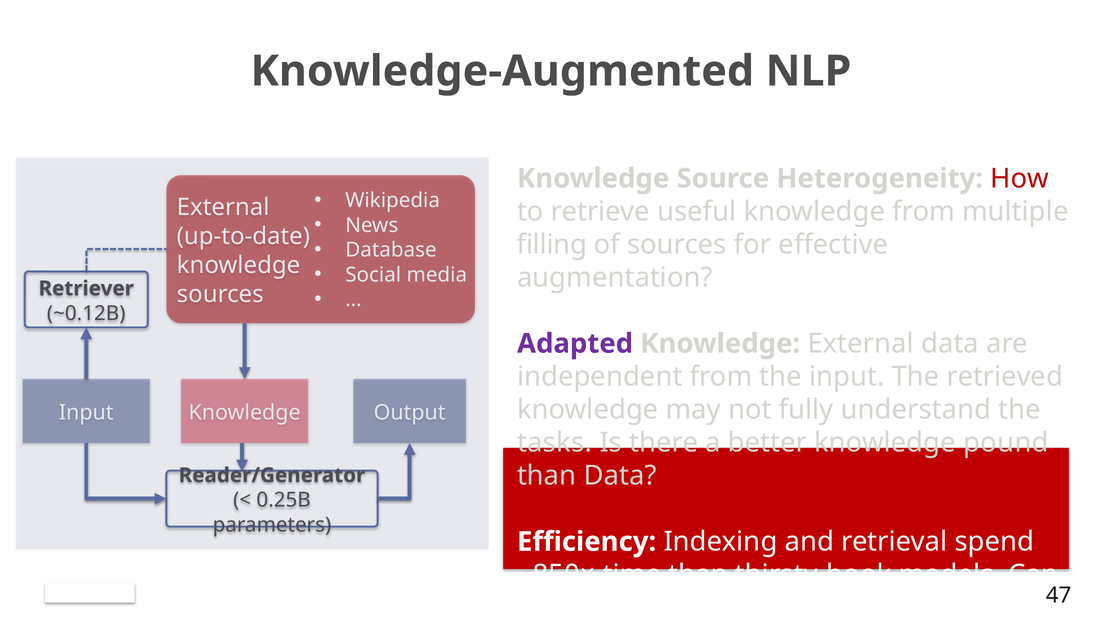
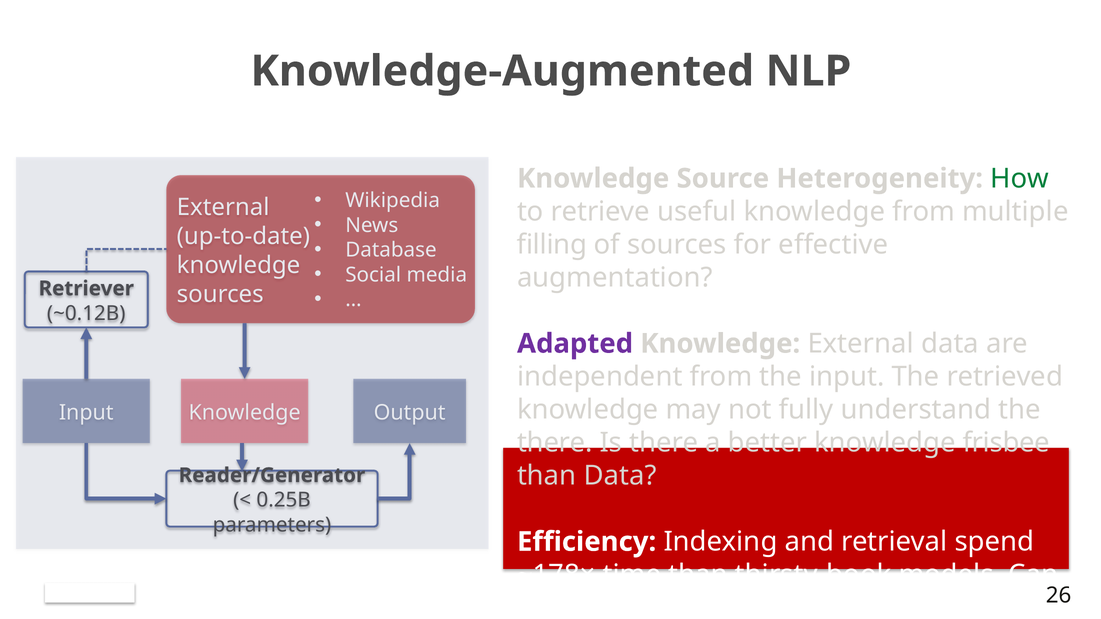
How colour: red -> green (1020, 179)
tasks: tasks -> there (555, 443)
pound: pound -> frisbee (1006, 443)
~850×: ~850× -> ~178× (556, 575)
47: 47 -> 26 (1059, 596)
